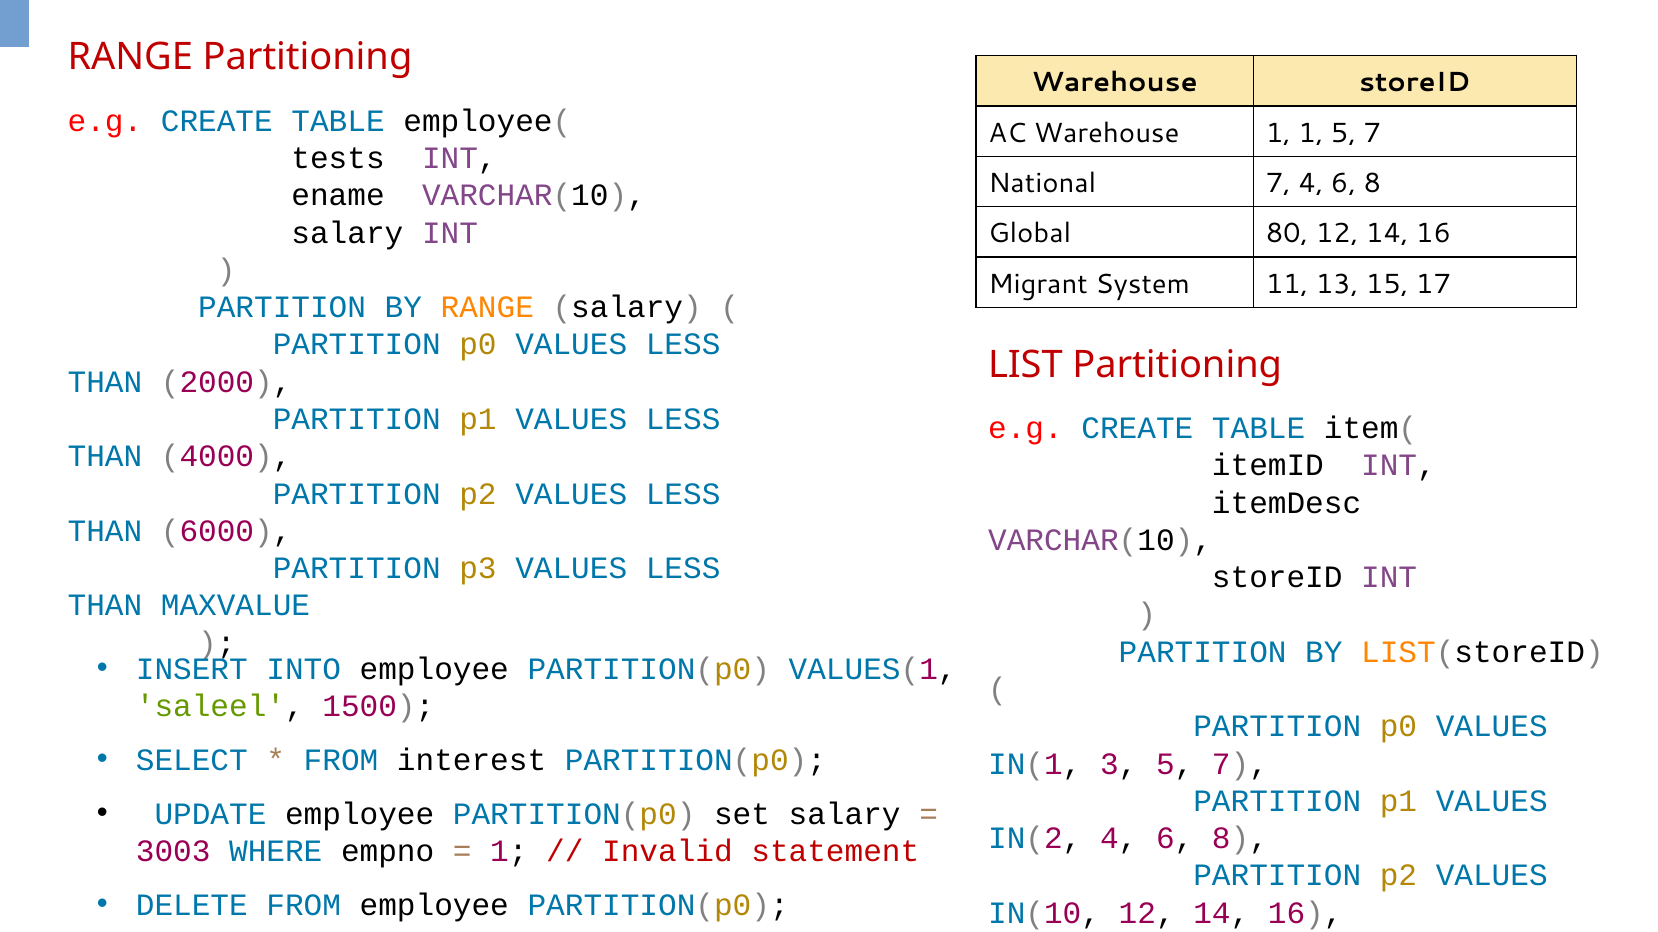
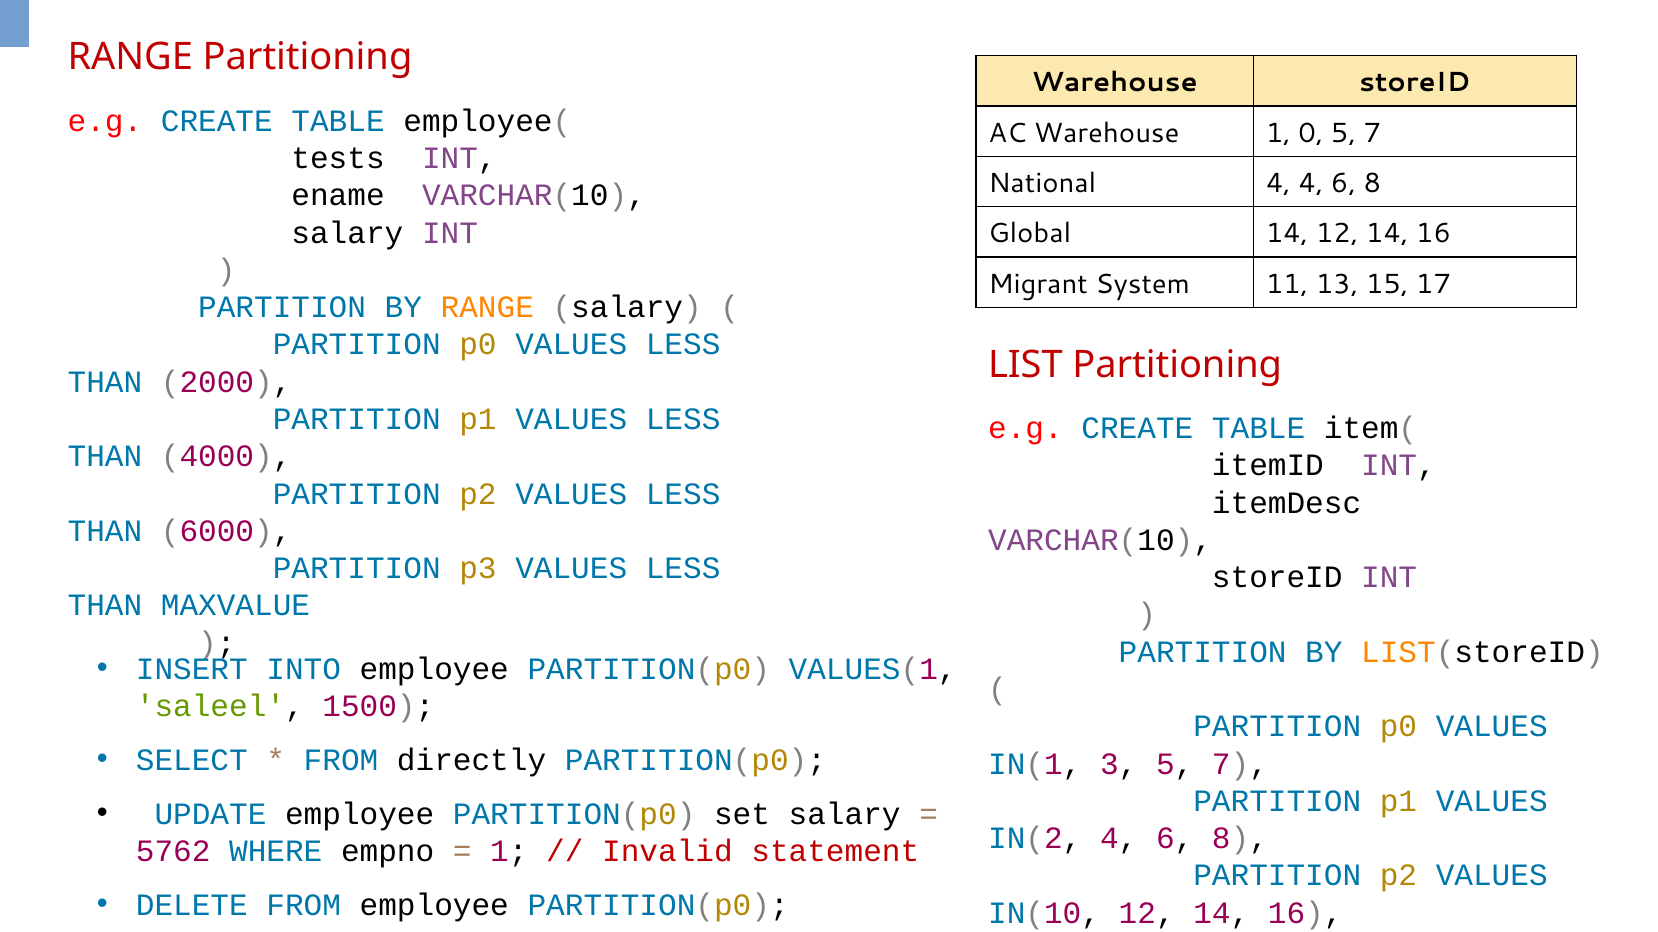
1 1: 1 -> 0 (1311, 133)
National 7: 7 -> 4 (1278, 184)
Global 80: 80 -> 14 (1287, 234)
interest: interest -> directly (472, 761)
3003: 3003 -> 5762 (173, 852)
